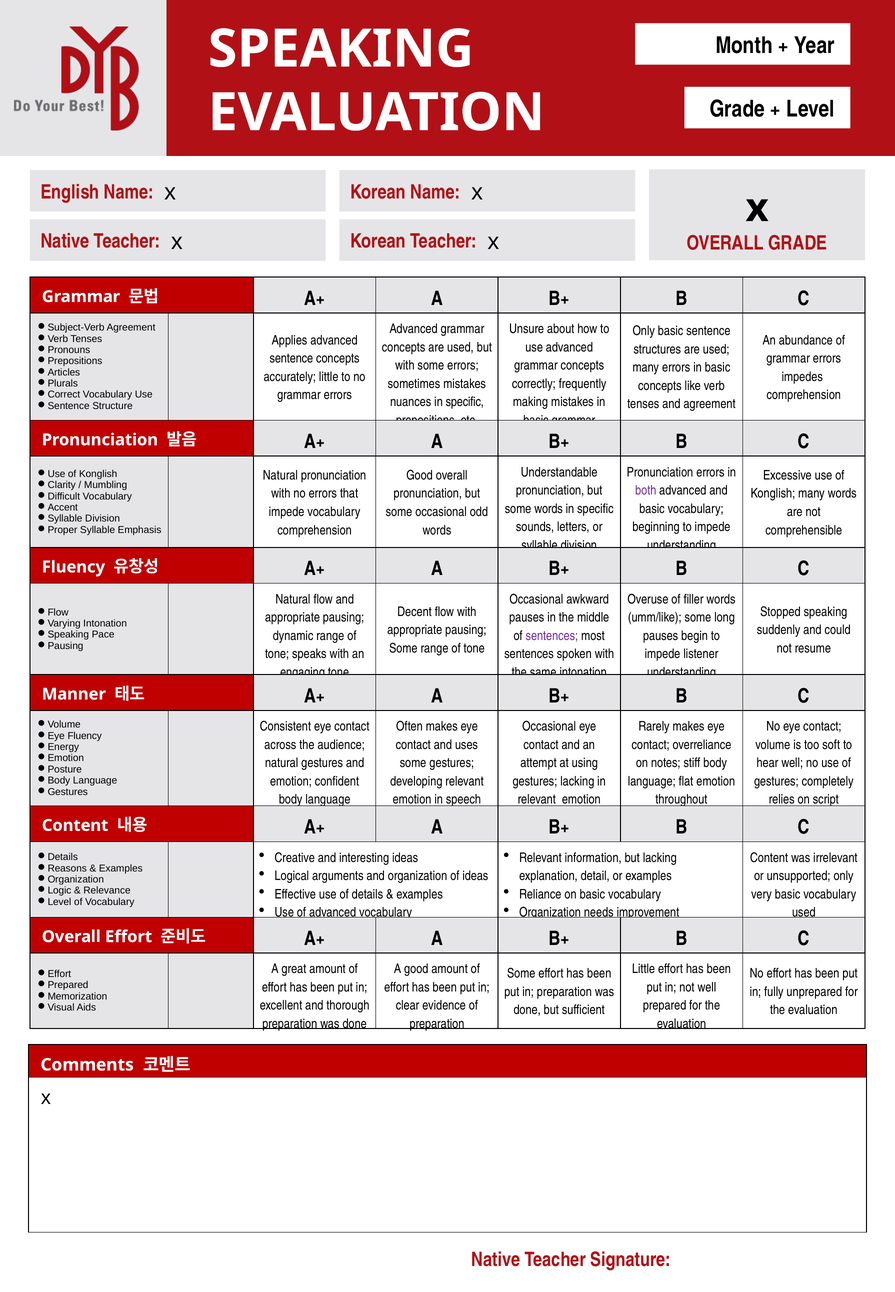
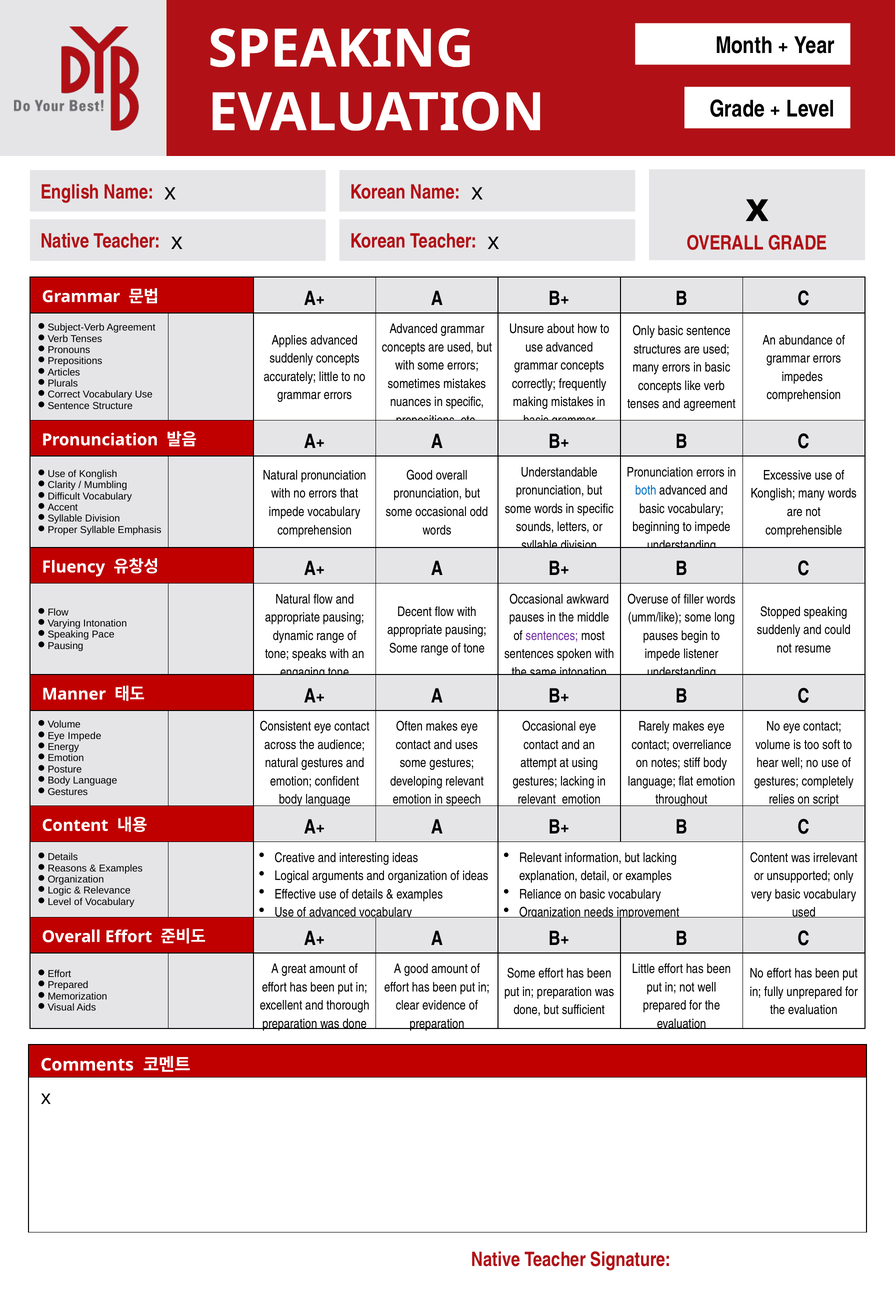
sentence: sentence -> suddenly (291, 359)
both colour: purple -> blue (646, 491)
Fluency: Fluency -> Impede (85, 736)
